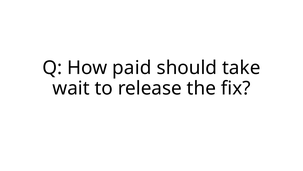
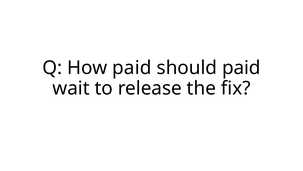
should take: take -> paid (241, 68)
